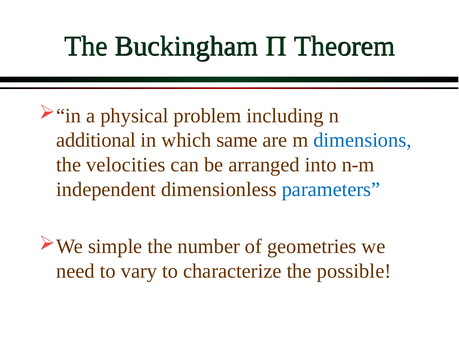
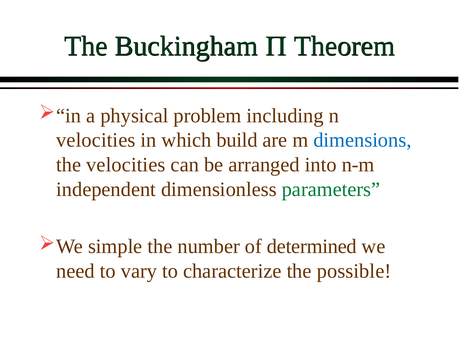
additional: additional -> velocities (96, 140)
same: same -> build (237, 140)
parameters colour: blue -> green (331, 189)
geometries: geometries -> determined (312, 246)
